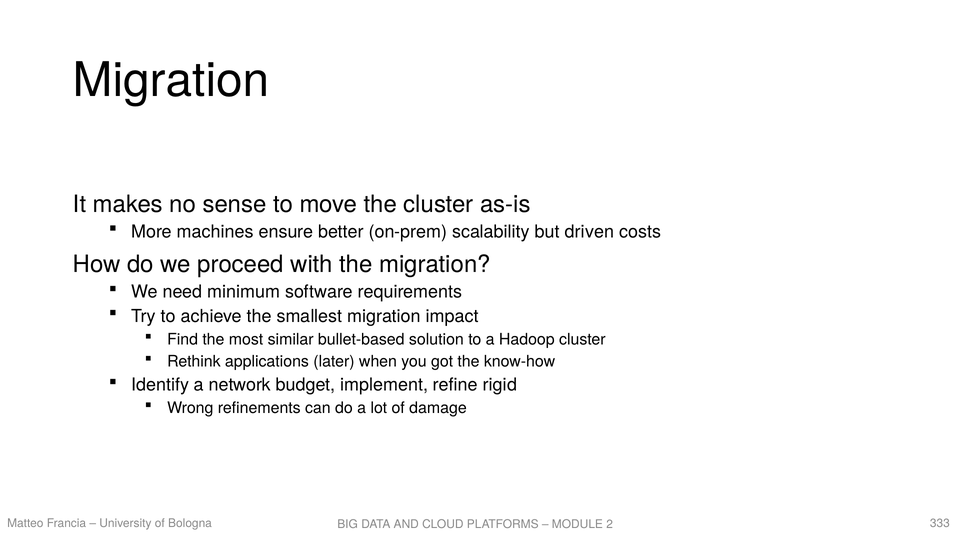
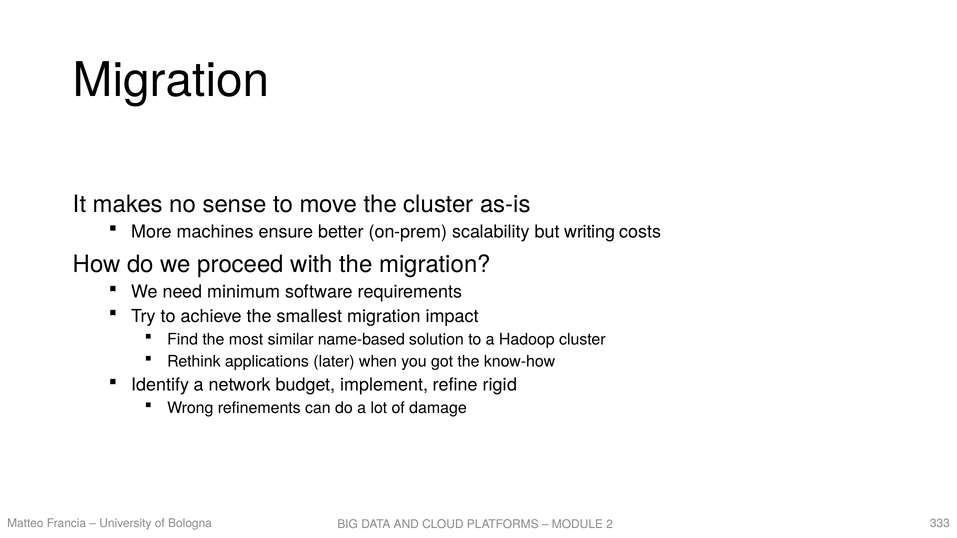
driven: driven -> writing (590, 232)
bullet-based: bullet-based -> name-based (361, 340)
